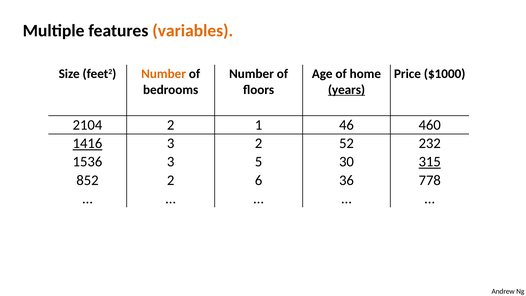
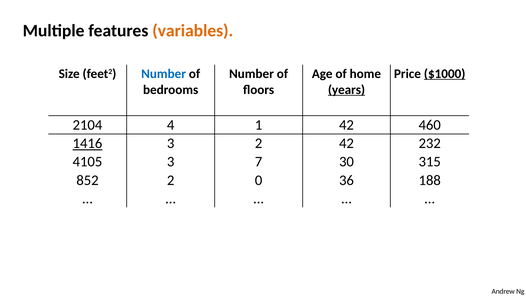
Number colour: orange -> blue (164, 74)
$1000 underline: none -> present (445, 74)
2104 2: 2 -> 4 (171, 125)
1 46: 46 -> 42 (346, 125)
2 52: 52 -> 42 (346, 143)
1536: 1536 -> 4105 (87, 162)
5: 5 -> 7 (259, 162)
315 underline: present -> none (430, 162)
6: 6 -> 0 (259, 180)
778: 778 -> 188 (430, 180)
